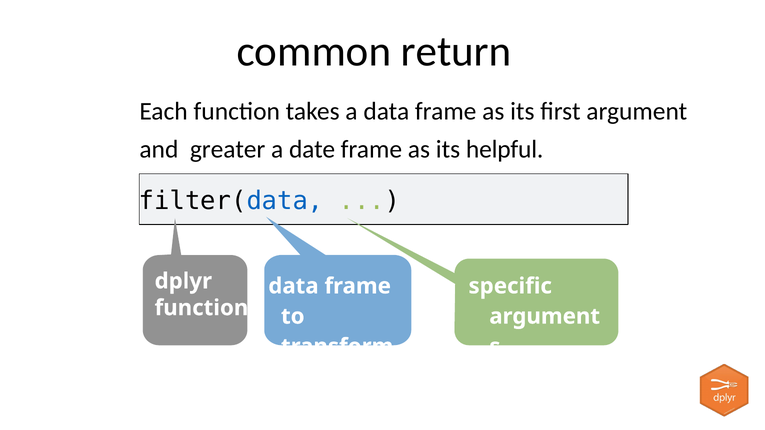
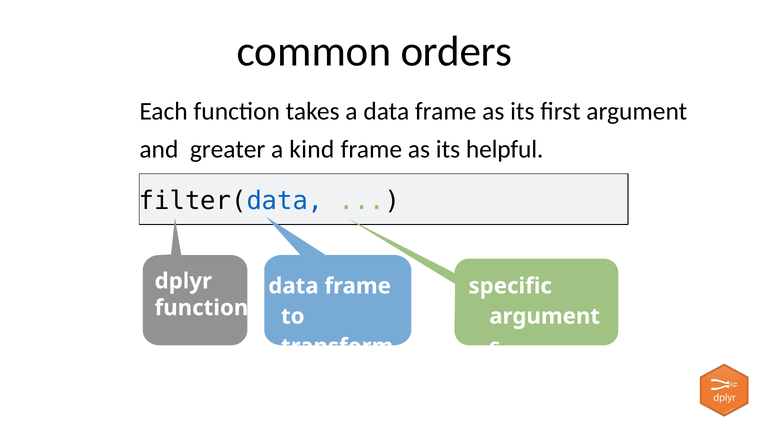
return: return -> orders (456, 52)
date: date -> kind (312, 149)
